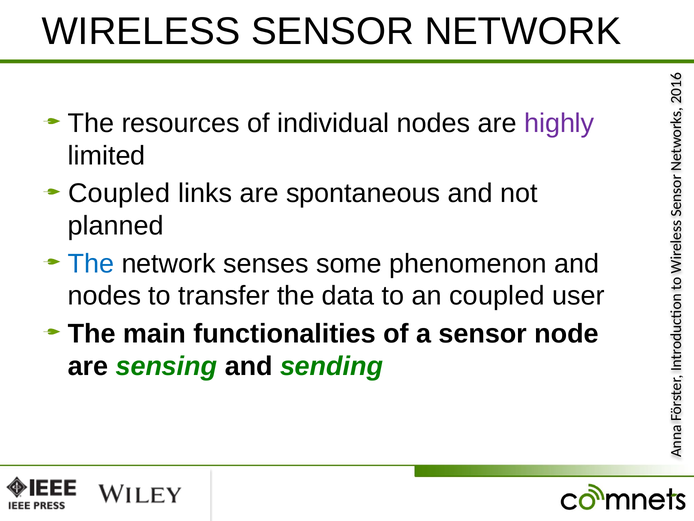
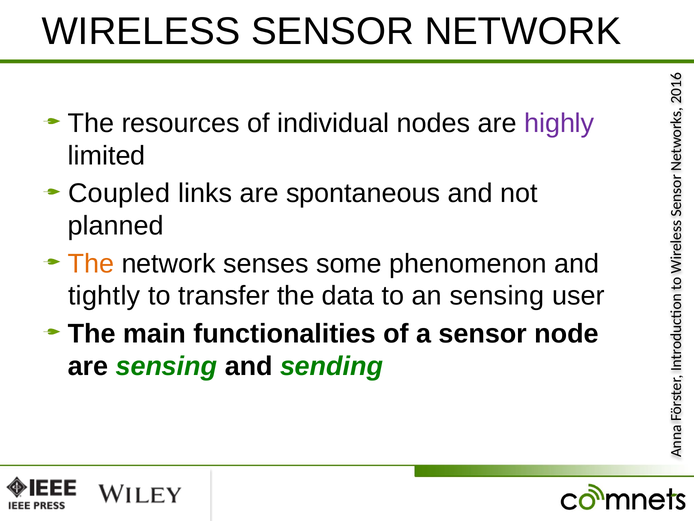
The colour: blue -> orange (91, 263)
nodes: nodes -> tightly (104, 296)
an coupled: coupled -> sensing (497, 296)
